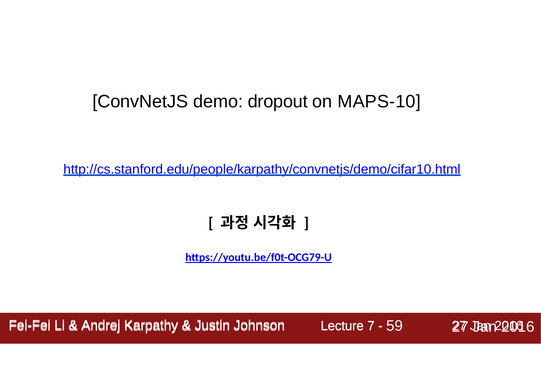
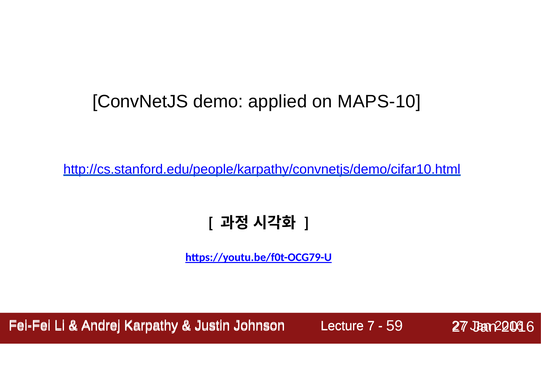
dropout: dropout -> applied (278, 102)
